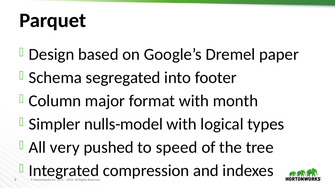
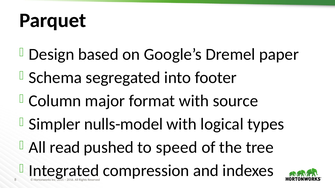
month: month -> source (235, 101)
very: very -> read (65, 148)
